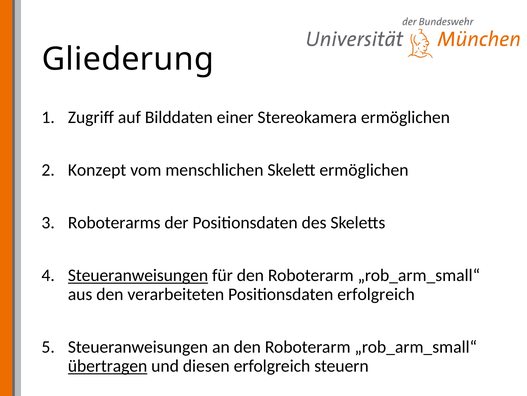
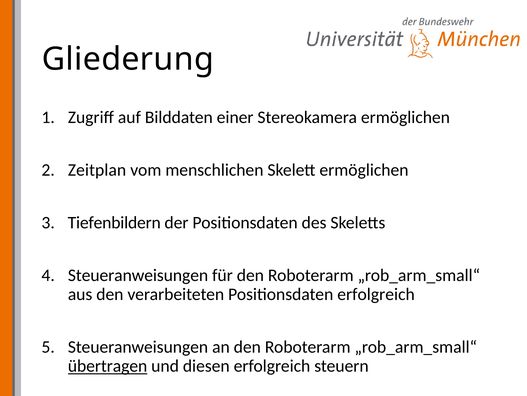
Konzept: Konzept -> Zeitplan (97, 170)
Roboterarms: Roboterarms -> Tiefenbildern (114, 222)
Steueranweisungen underline: present -> none (138, 275)
